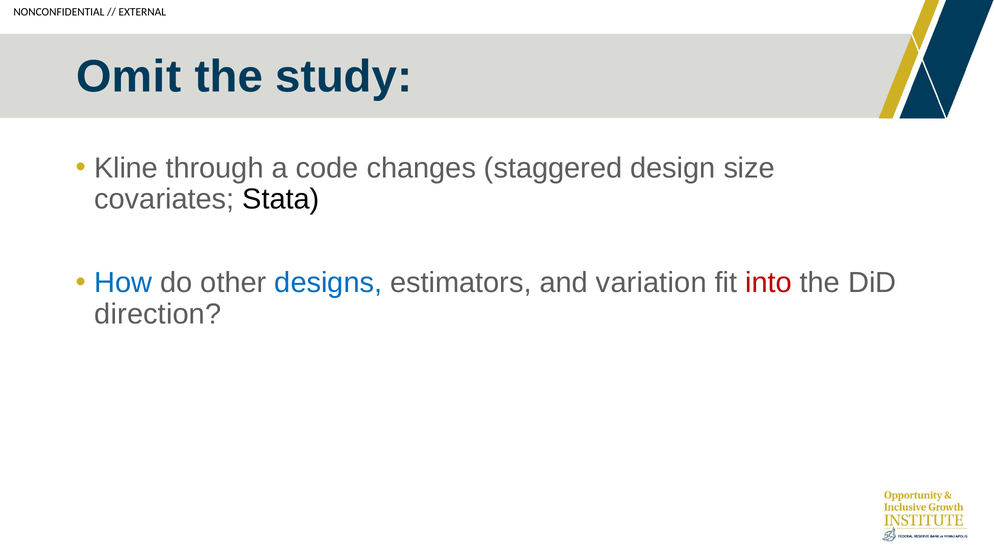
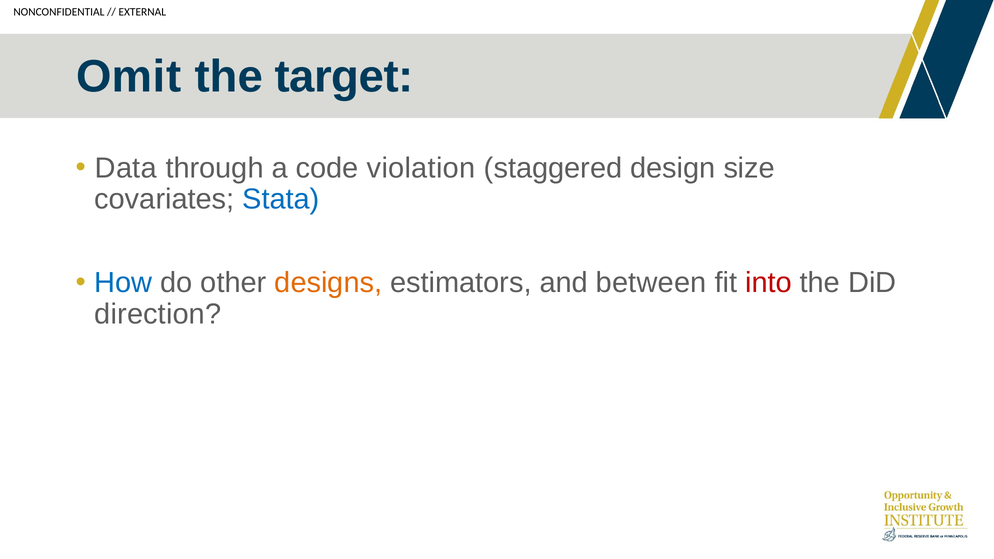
study: study -> target (344, 77)
Kline: Kline -> Data (126, 168)
changes: changes -> violation (421, 168)
Stata colour: black -> blue (281, 199)
designs colour: blue -> orange (328, 283)
variation: variation -> between (651, 283)
